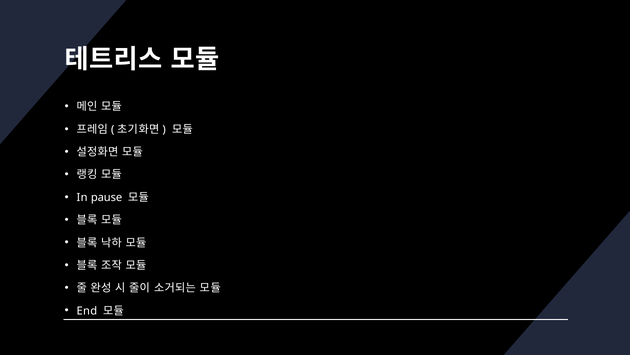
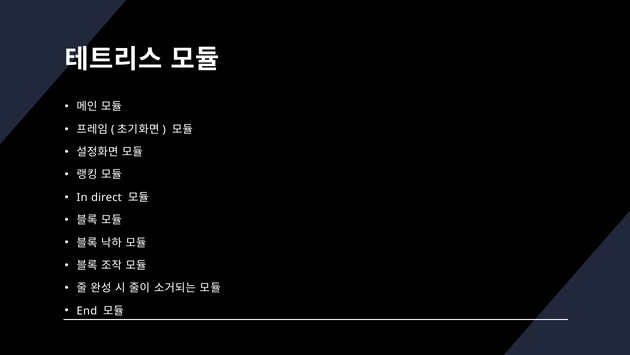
pause: pause -> direct (106, 197)
